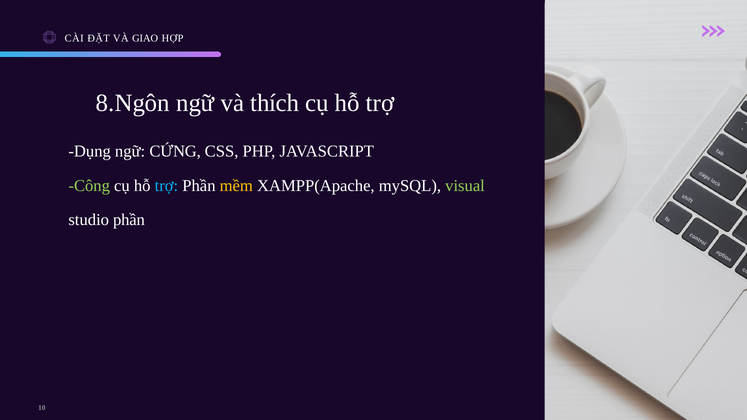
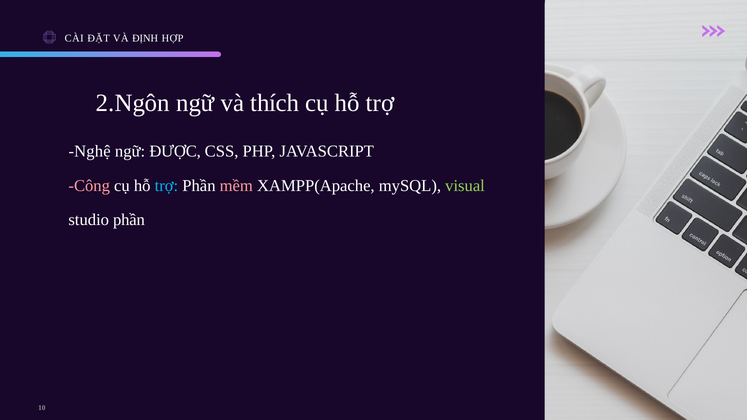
GIAO: GIAO -> ĐỊNH (145, 38)
8.Ngôn: 8.Ngôn -> 2.Ngôn (133, 103)
Dụng: Dụng -> Nghệ (90, 151)
CỨNG: CỨNG -> ĐƯỢC (175, 151)
Công colour: light green -> pink (89, 186)
mềm colour: yellow -> pink (236, 186)
